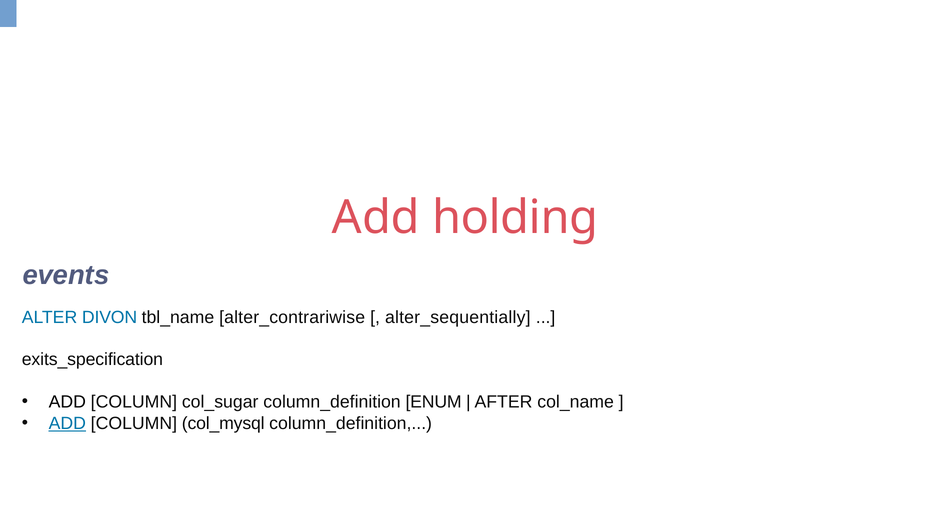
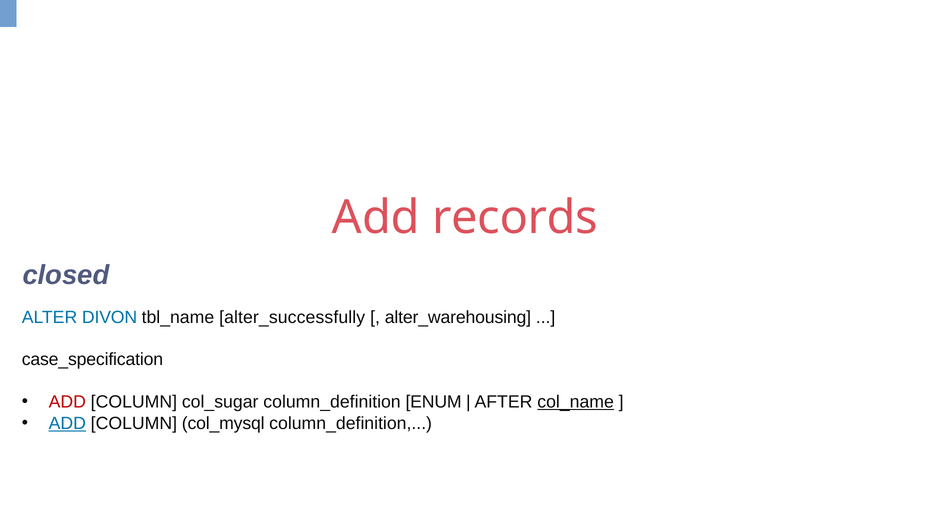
holding: holding -> records (515, 218)
events: events -> closed (66, 275)
alter_contrariwise: alter_contrariwise -> alter_successfully (292, 317)
alter_sequentially: alter_sequentially -> alter_warehousing (458, 317)
exits_specification: exits_specification -> case_specification (92, 360)
ADD colour: black -> red (67, 402)
col_name underline: none -> present (576, 402)
